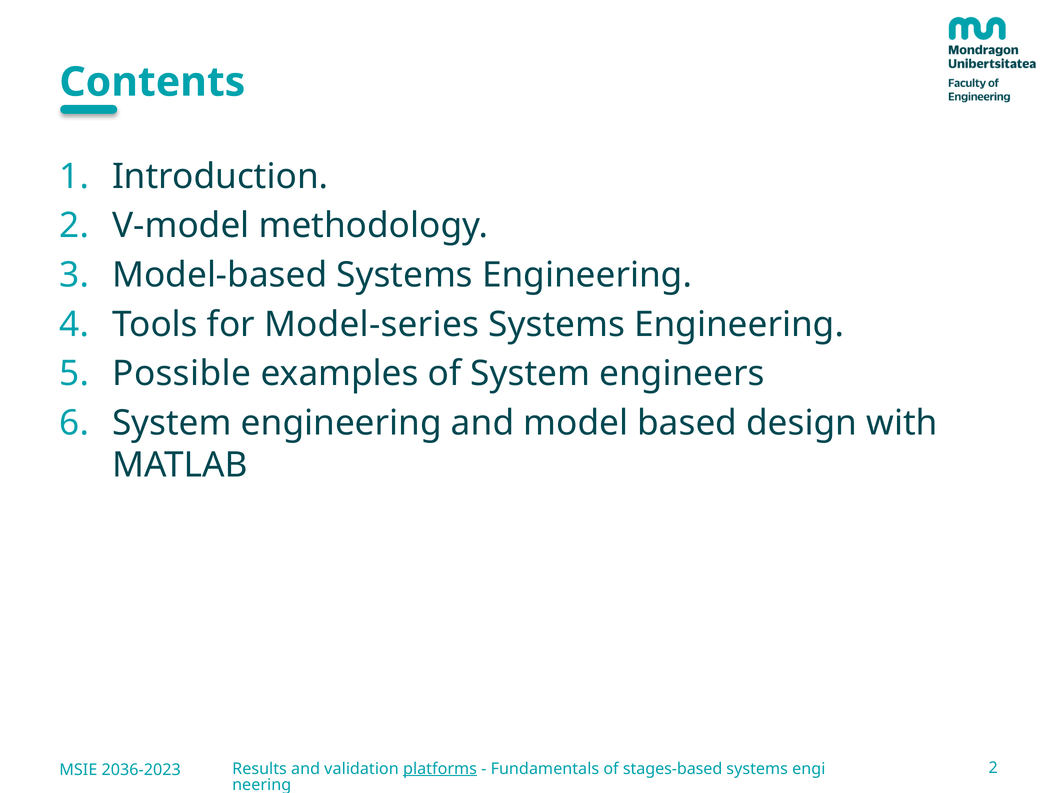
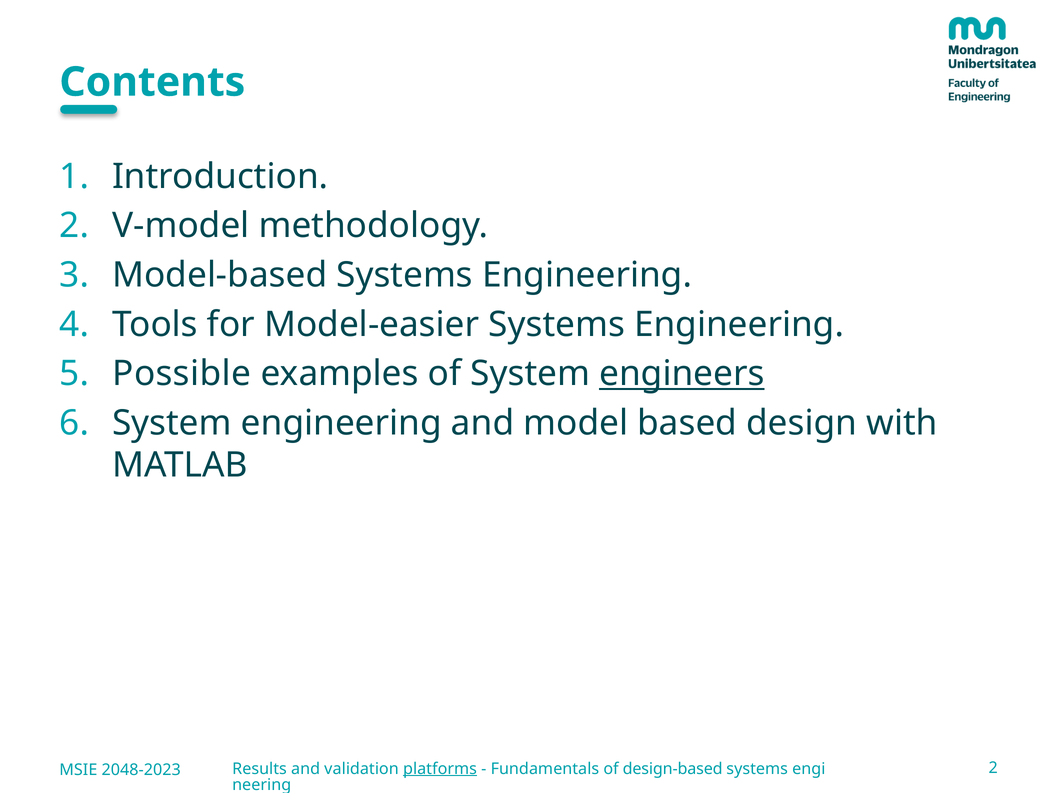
Model-series: Model-series -> Model-easier (372, 324)
engineers underline: none -> present (682, 374)
stages-based: stages-based -> design-based (673, 768)
2036-2023: 2036-2023 -> 2048-2023 (141, 770)
